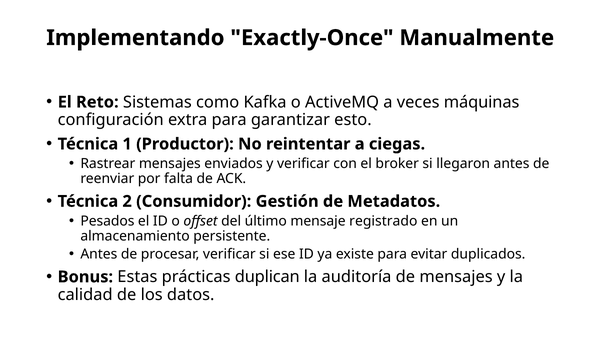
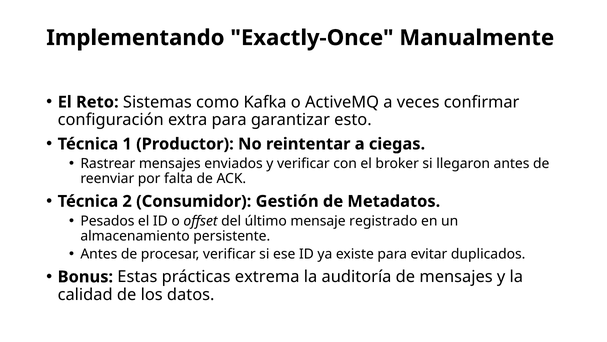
máquinas: máquinas -> confirmar (482, 102)
duplican: duplican -> extrema (267, 276)
